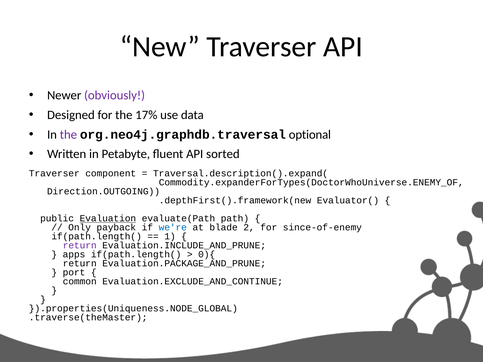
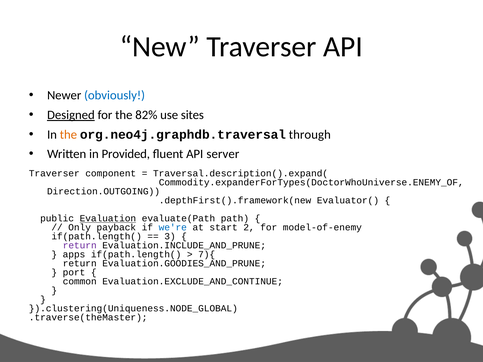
obviously colour: purple -> blue (115, 95)
Designed underline: none -> present (71, 115)
17%: 17% -> 82% (146, 115)
data: data -> sites (192, 115)
the colour: purple -> orange (68, 135)
optional: optional -> through (310, 135)
Petabyte: Petabyte -> Provided (126, 154)
sorted: sorted -> server (223, 154)
blade: blade -> start (224, 228)
since-of-enemy: since-of-enemy -> model-of-enemy (322, 228)
1: 1 -> 3 (170, 237)
0){: 0){ -> 7){ (207, 255)
Evaluation.PACKAGE_AND_PRUNE: Evaluation.PACKAGE_AND_PRUNE -> Evaluation.GOODIES_AND_PRUNE (184, 264)
}).properties(Uniqueness.NODE_GLOBAL: }).properties(Uniqueness.NODE_GLOBAL -> }).clustering(Uniqueness.NODE_GLOBAL (133, 309)
